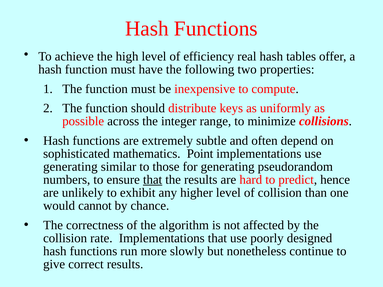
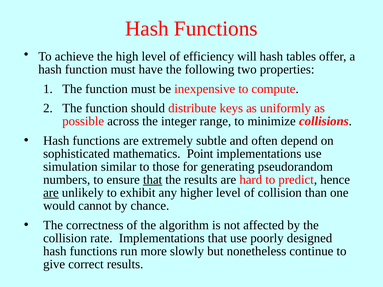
real: real -> will (247, 56)
generating: generating -> simulation (70, 167)
are underline: none -> present (51, 193)
